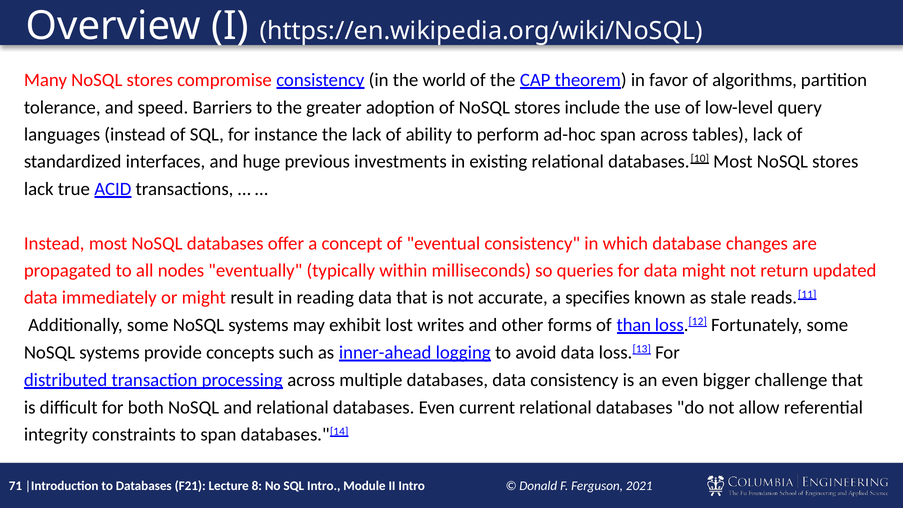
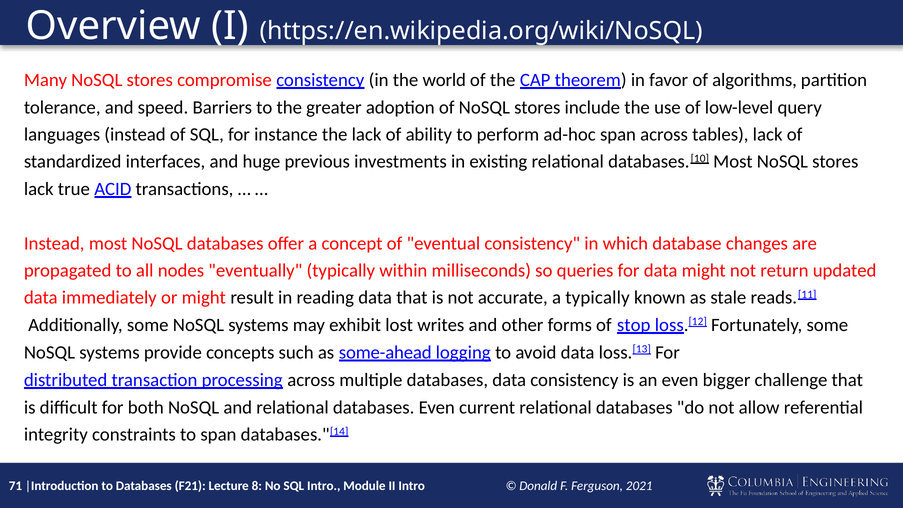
a specifies: specifies -> typically (597, 298)
than: than -> stop (634, 325)
inner-ahead: inner-ahead -> some-ahead (385, 352)
